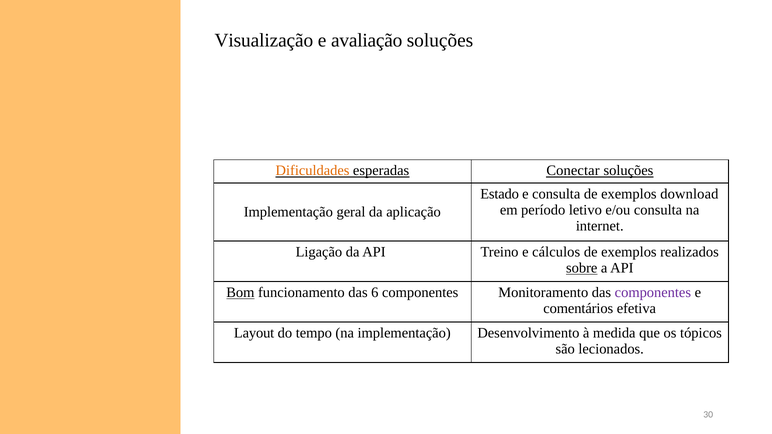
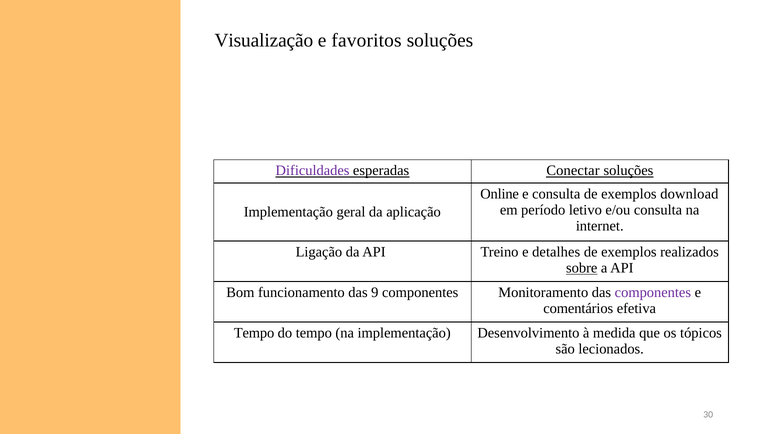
avaliação: avaliação -> favoritos (367, 40)
Dificuldades colour: orange -> purple (313, 171)
Estado: Estado -> Online (500, 194)
cálculos: cálculos -> detalhes (556, 252)
Bom underline: present -> none (240, 293)
6: 6 -> 9 (375, 293)
Layout: Layout -> Tempo (254, 333)
